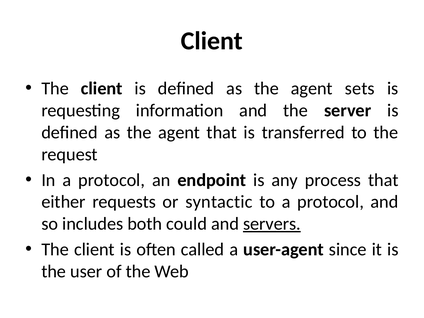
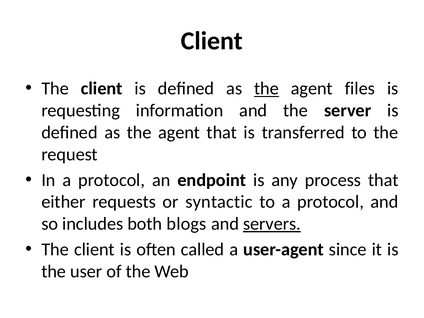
the underline: none -> present (267, 89)
sets: sets -> files (360, 89)
could: could -> blogs (187, 224)
